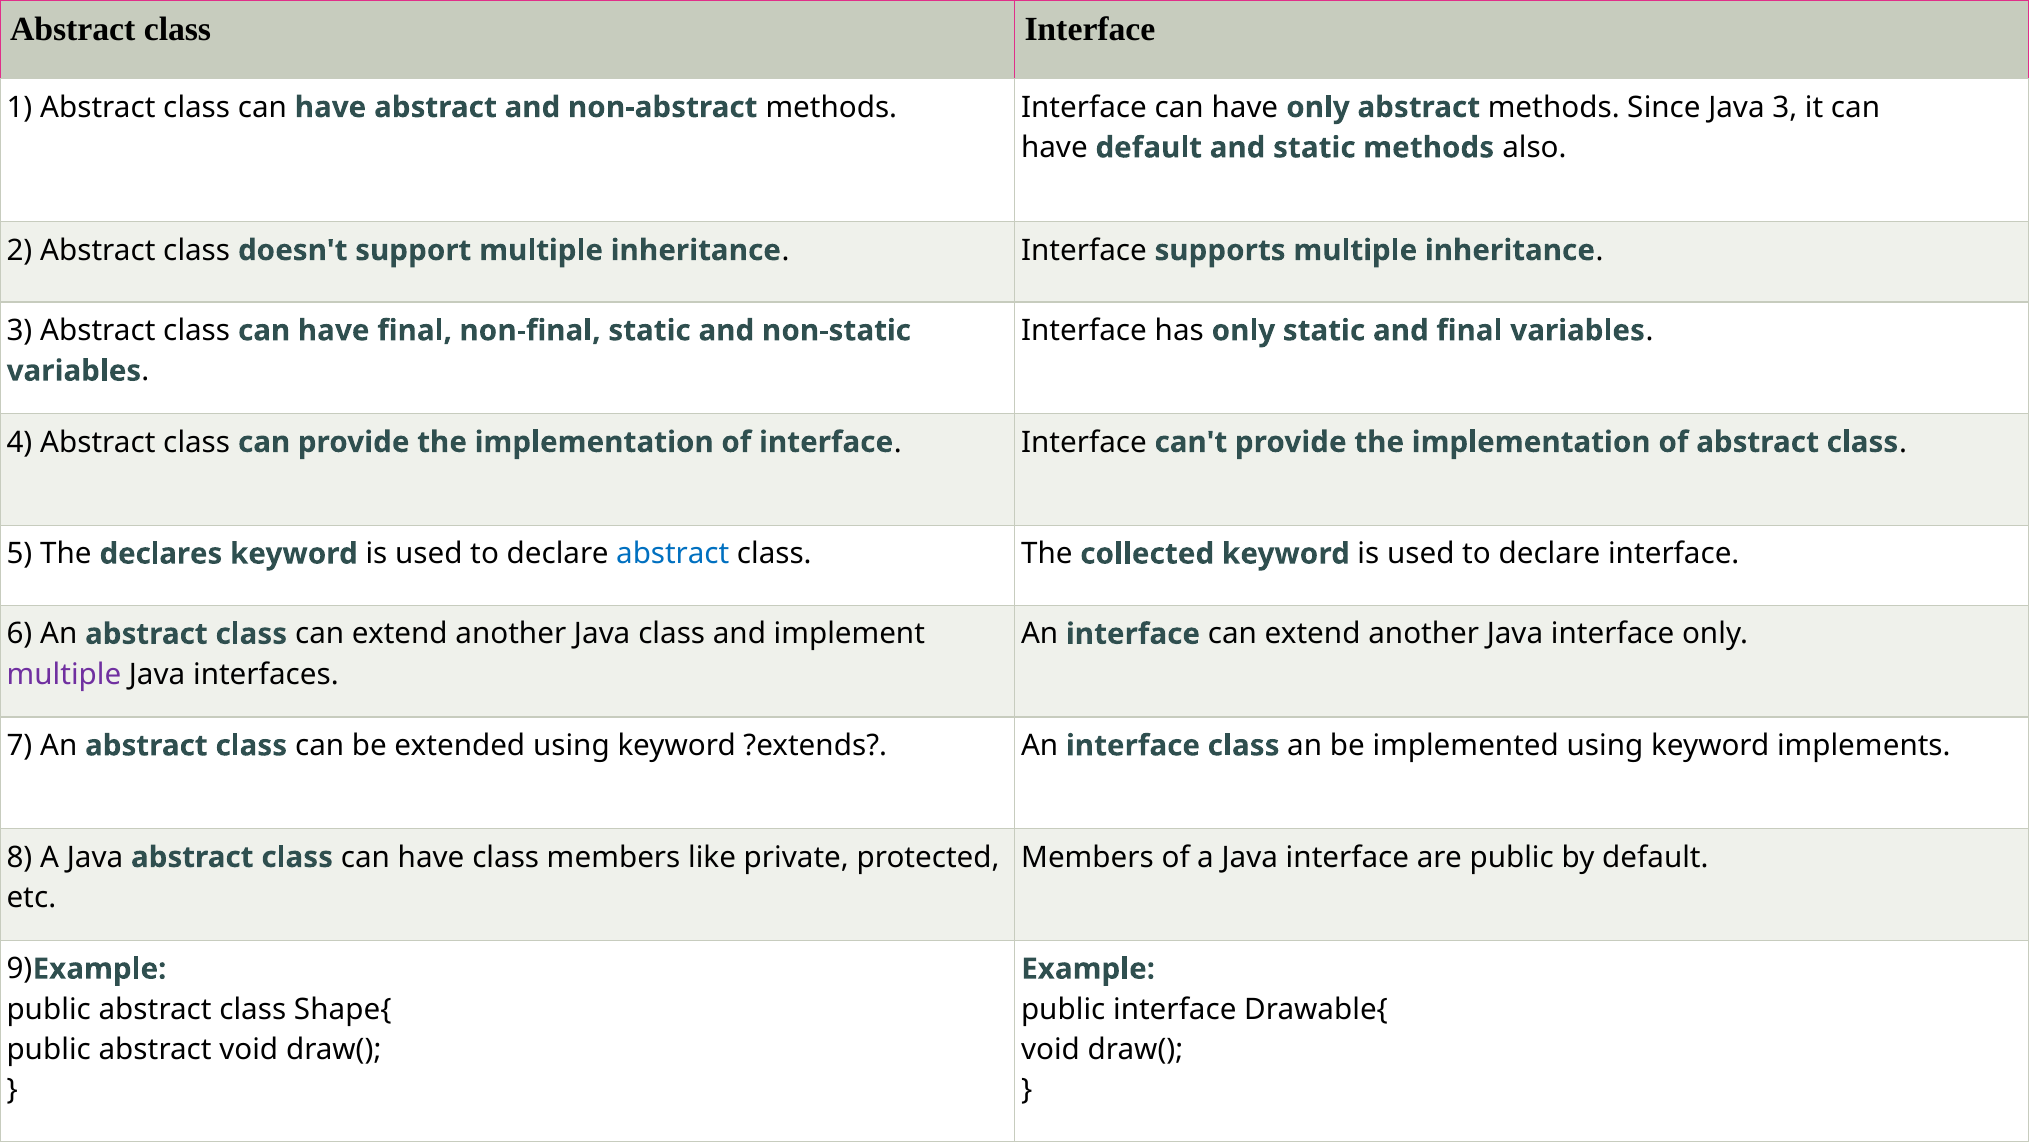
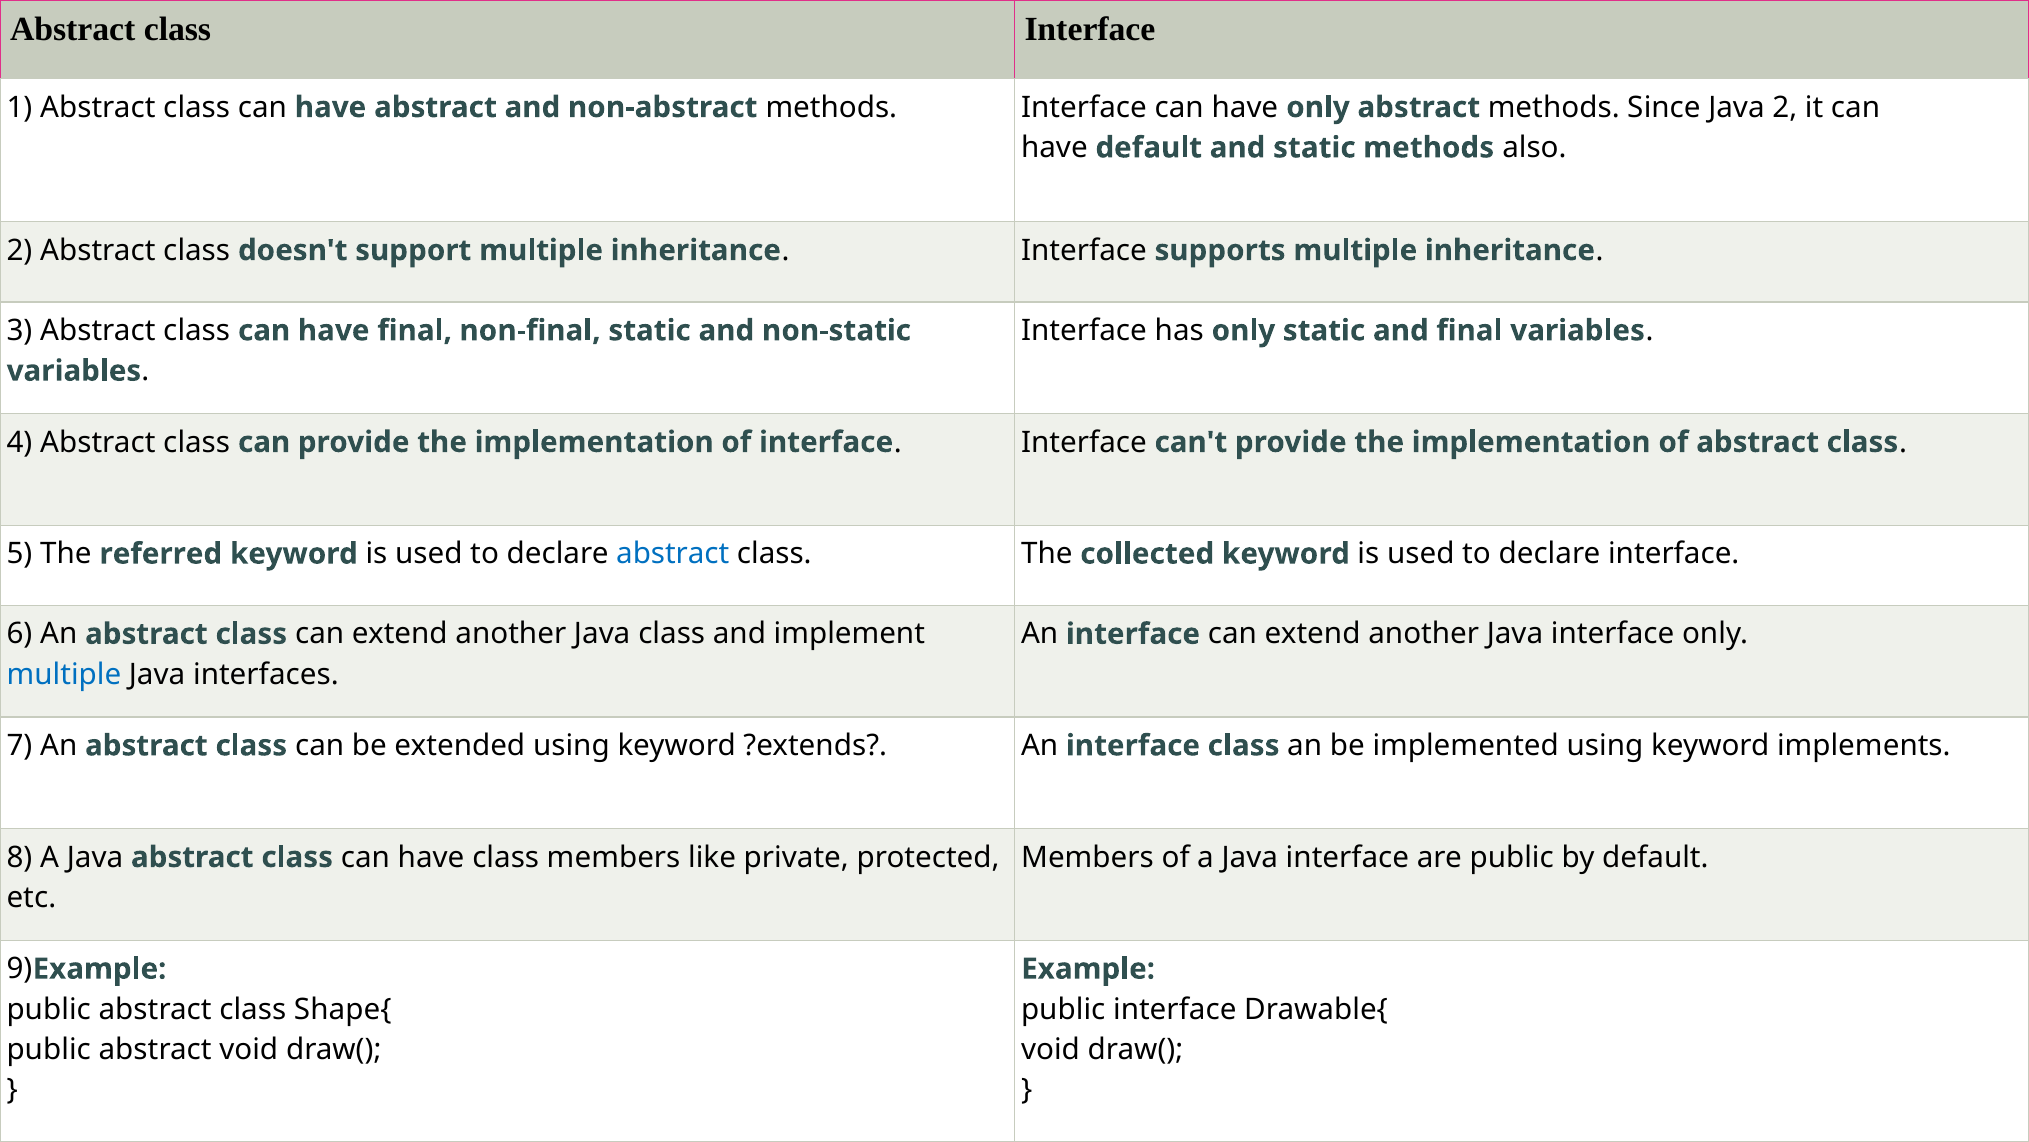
Java 3: 3 -> 2 (1785, 107)
declares: declares -> referred (161, 554)
multiple colour: purple -> blue (64, 674)
